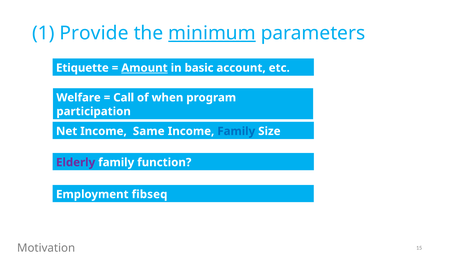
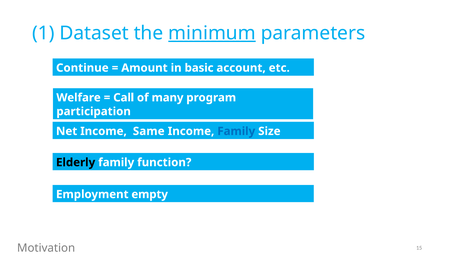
Provide: Provide -> Dataset (94, 33)
Etiquette: Etiquette -> Continue (82, 68)
Amount underline: present -> none (144, 68)
when: when -> many (168, 98)
Elderly colour: purple -> black (76, 163)
fibseq: fibseq -> empty (150, 195)
